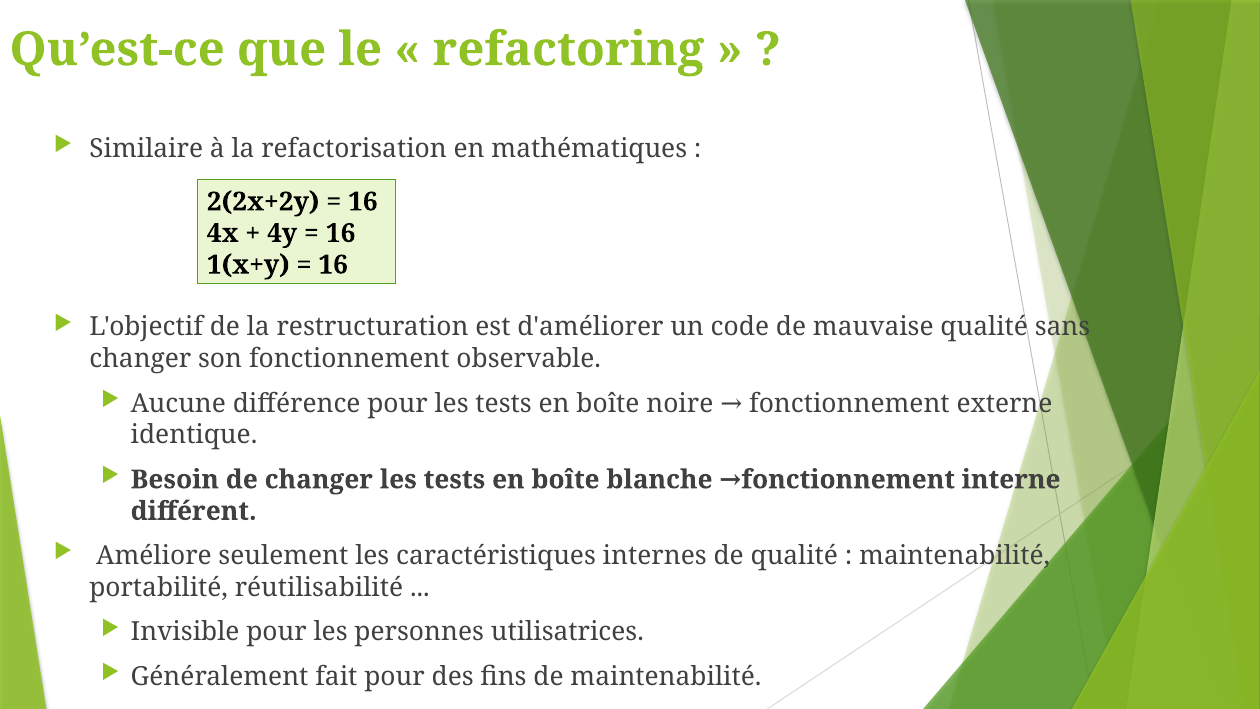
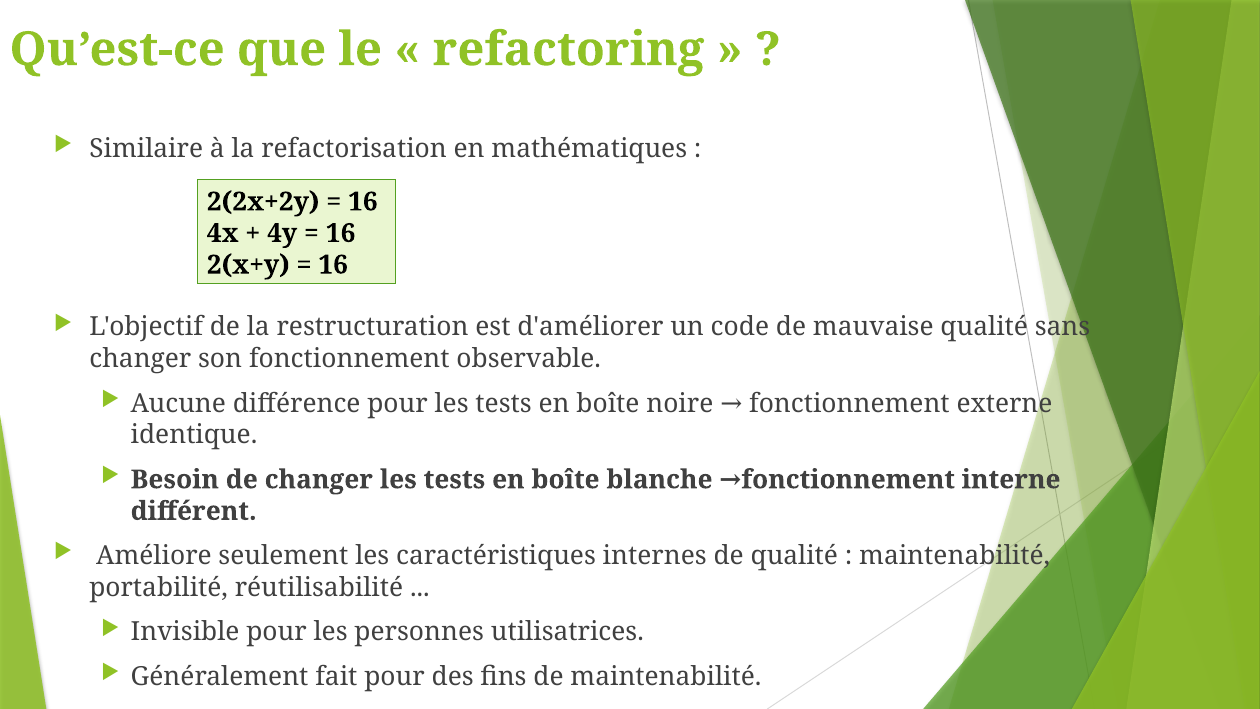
1(x+y: 1(x+y -> 2(x+y (248, 265)
